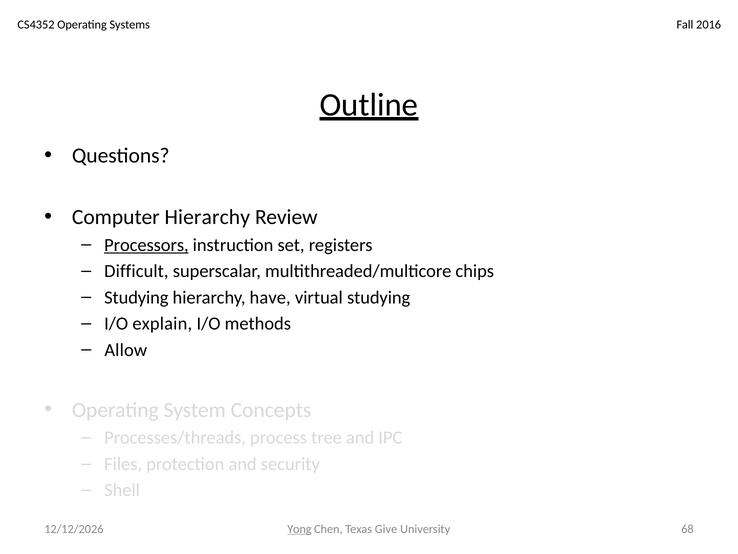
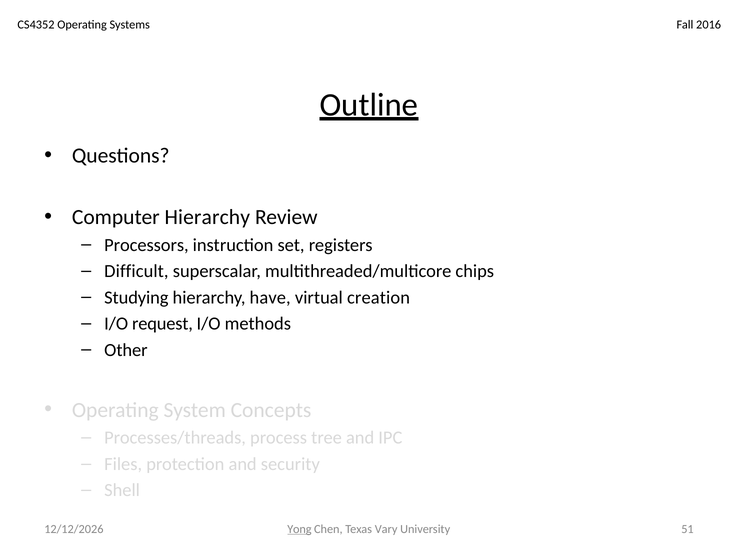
Processors underline: present -> none (146, 245)
virtual studying: studying -> creation (379, 297)
explain: explain -> request (162, 323)
Allow: Allow -> Other (126, 350)
Give: Give -> Vary (386, 528)
68: 68 -> 51 (687, 528)
